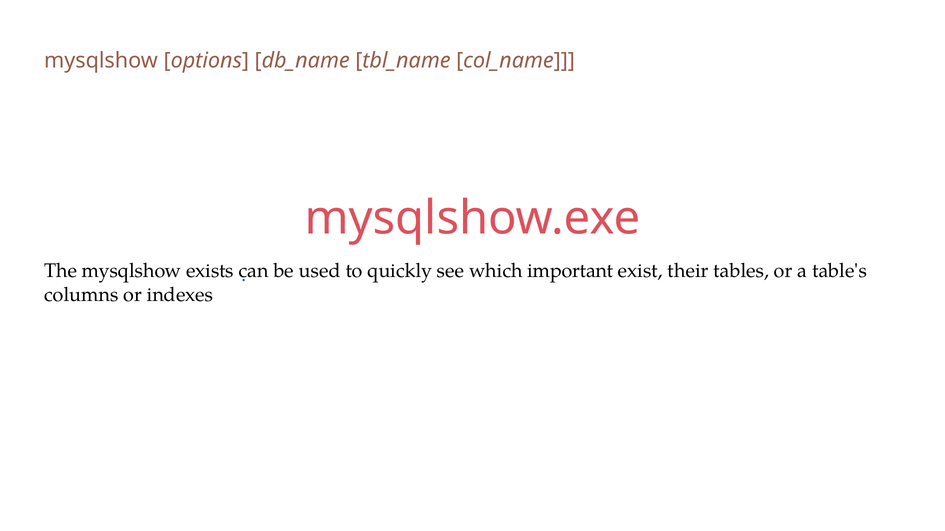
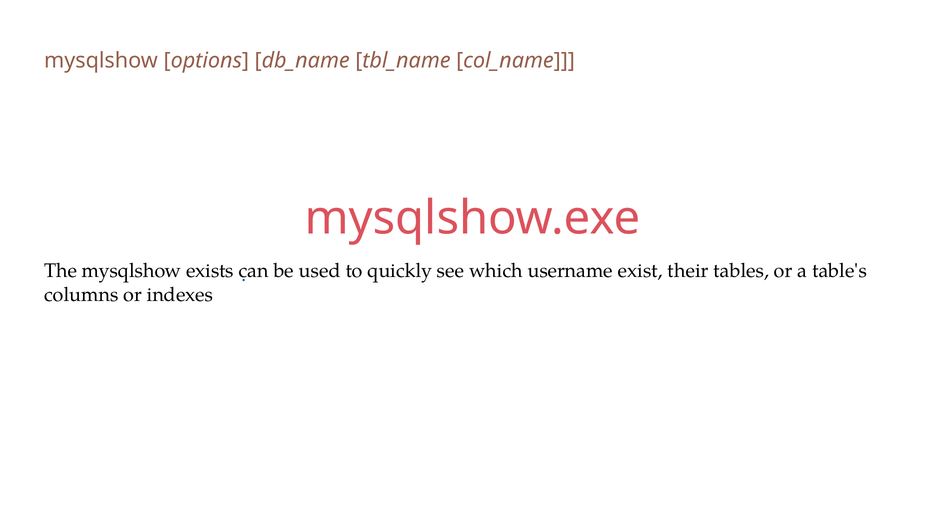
important: important -> username (570, 271)
